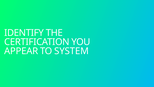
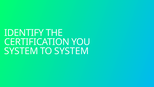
APPEAR: APPEAR -> SYSTEM (21, 51)
